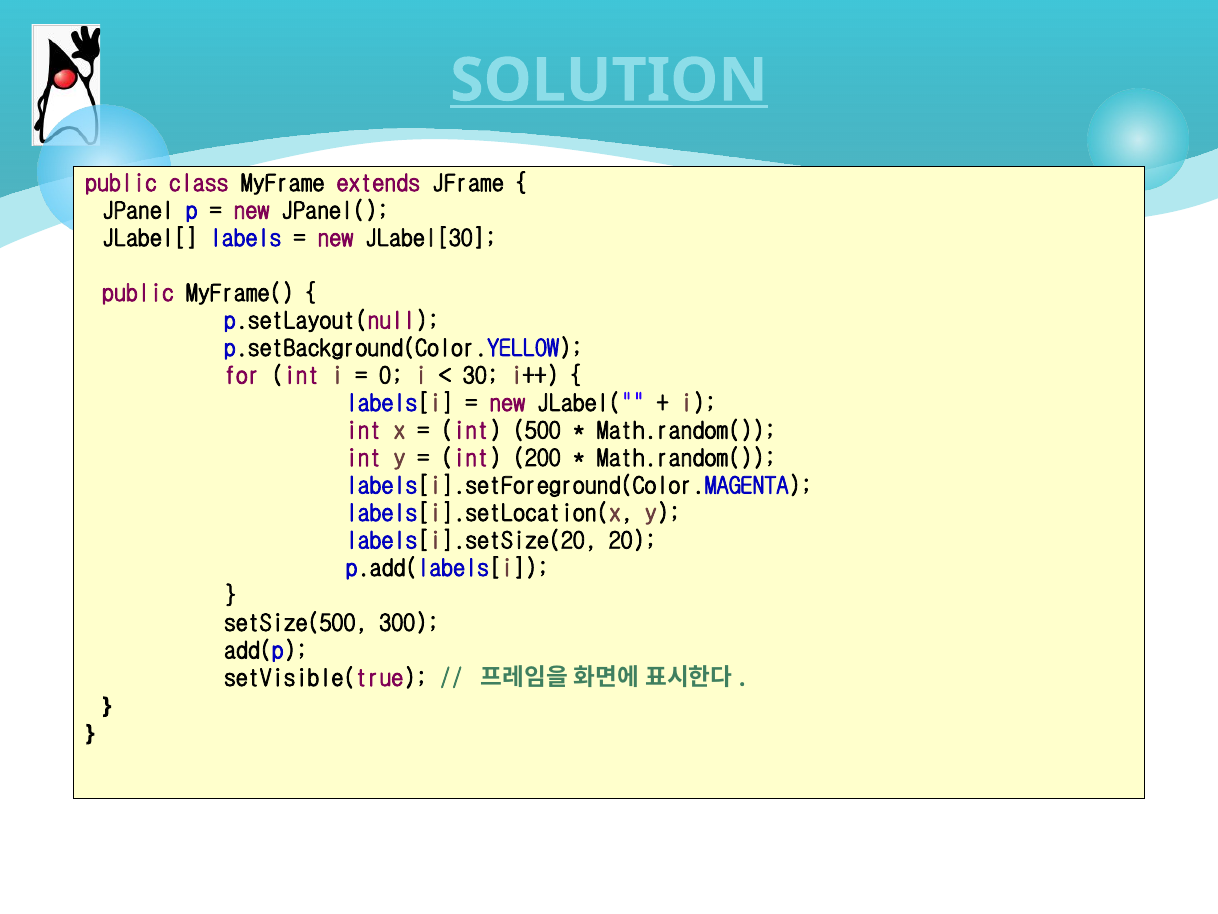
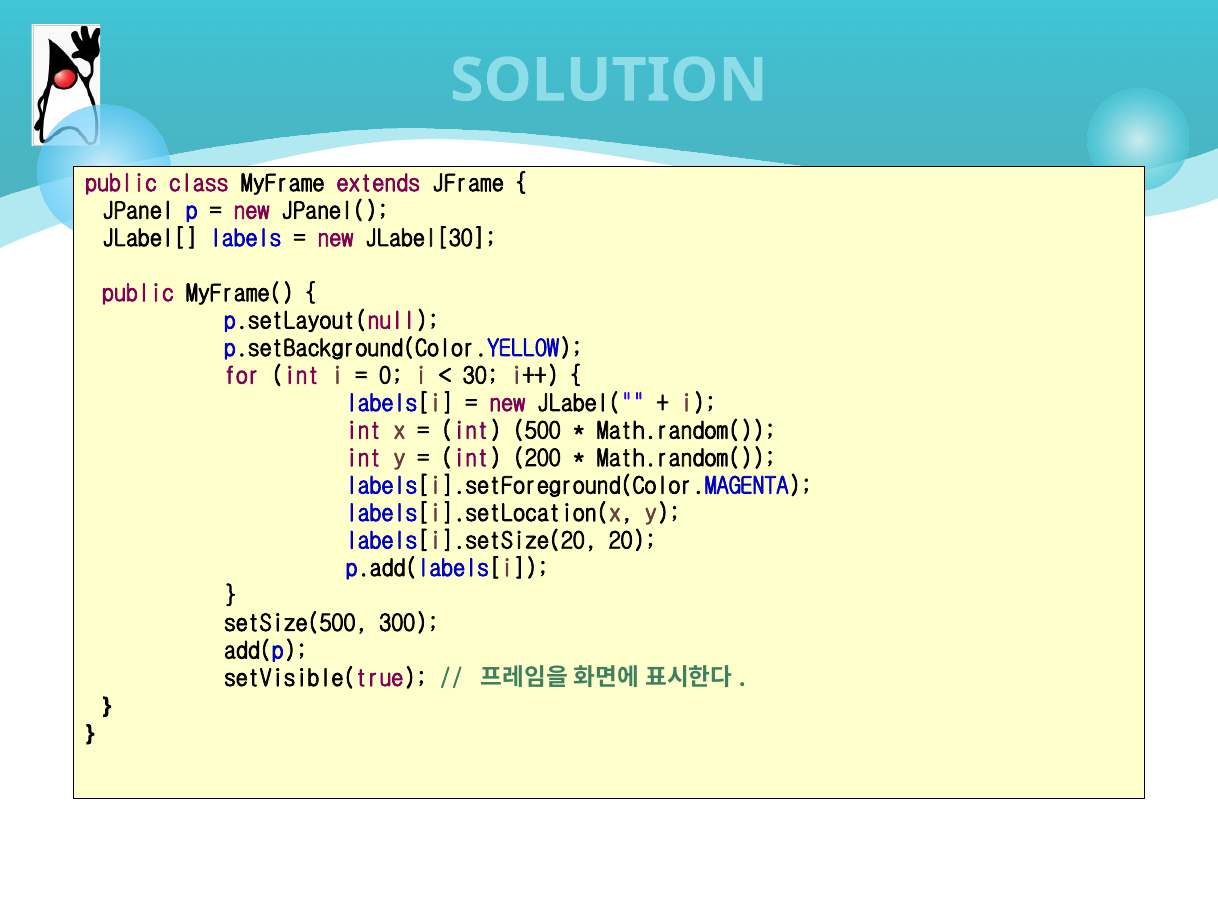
SOLUTION underline: present -> none (609, 80)
